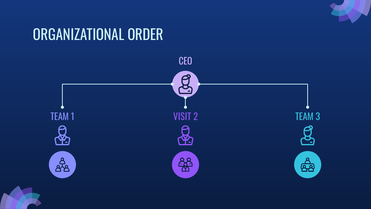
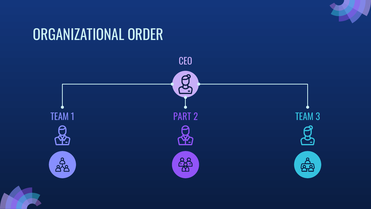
VISIT: VISIT -> PART (182, 117)
